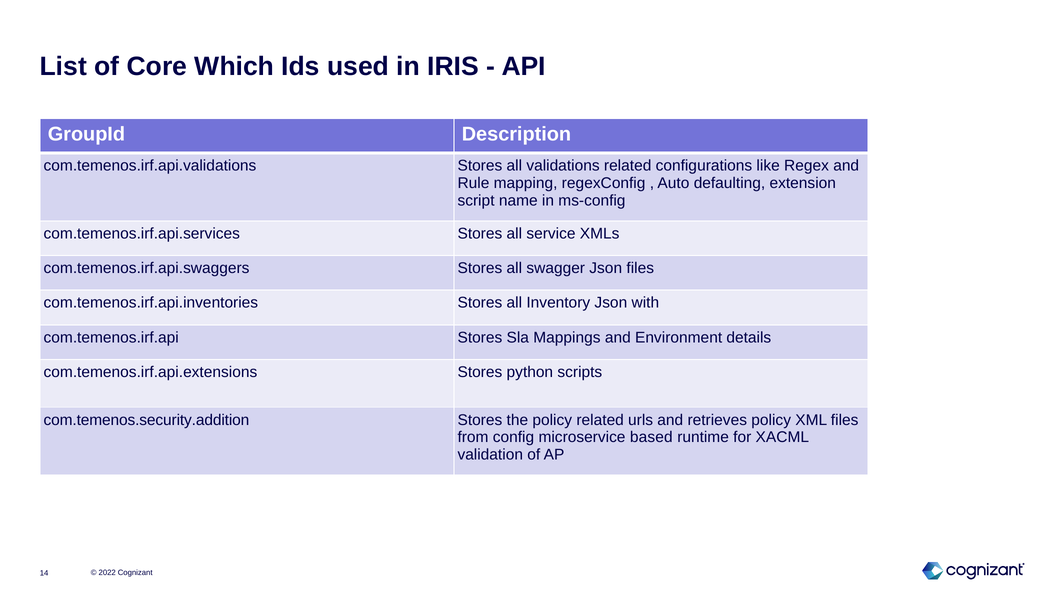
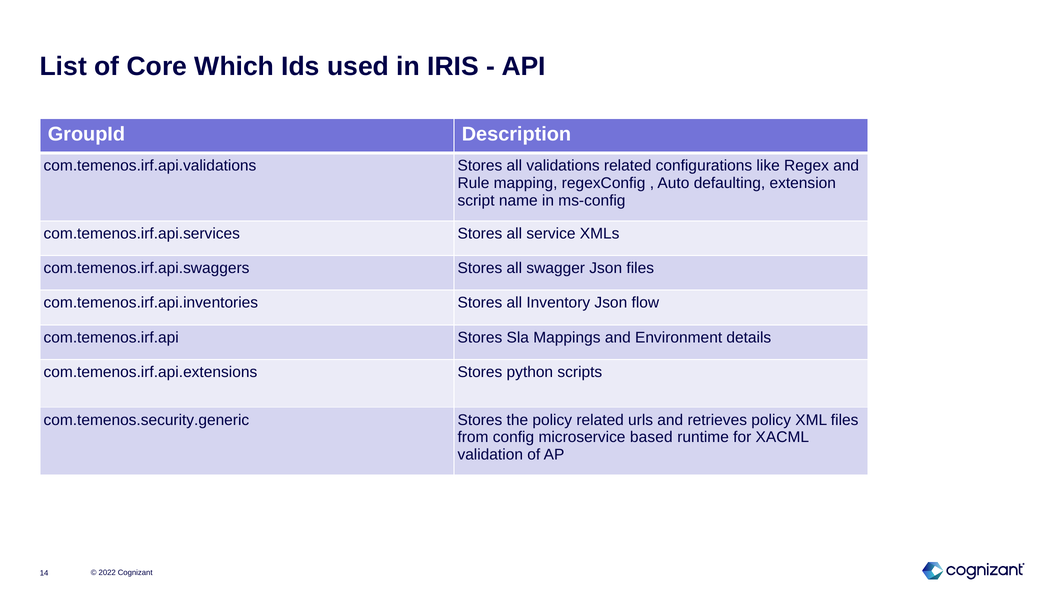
with: with -> flow (645, 303)
com.temenos.security.addition: com.temenos.security.addition -> com.temenos.security.generic (146, 420)
